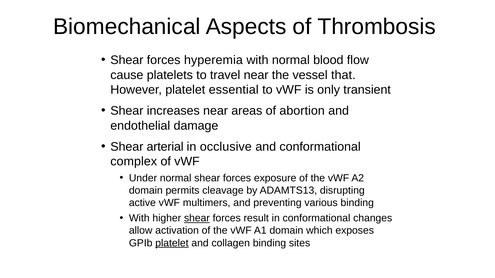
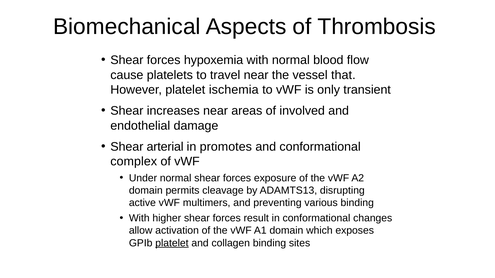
hyperemia: hyperemia -> hypoxemia (214, 60)
essential: essential -> ischemia (234, 90)
abortion: abortion -> involved (302, 111)
occlusive: occlusive -> promotes (226, 147)
shear underline: present -> none (197, 219)
